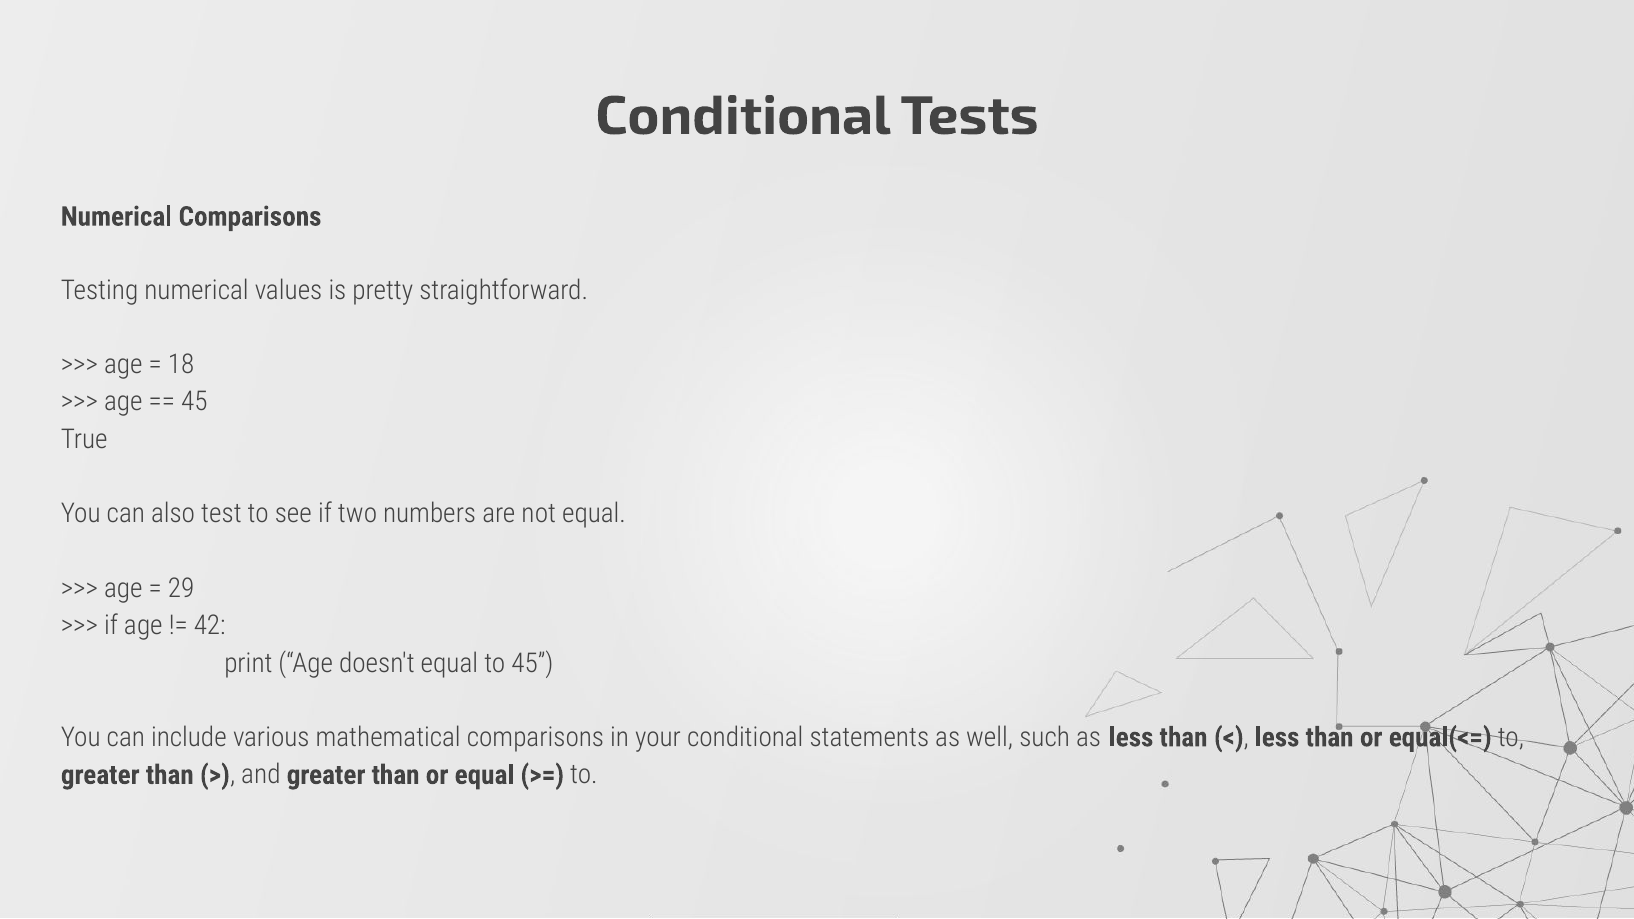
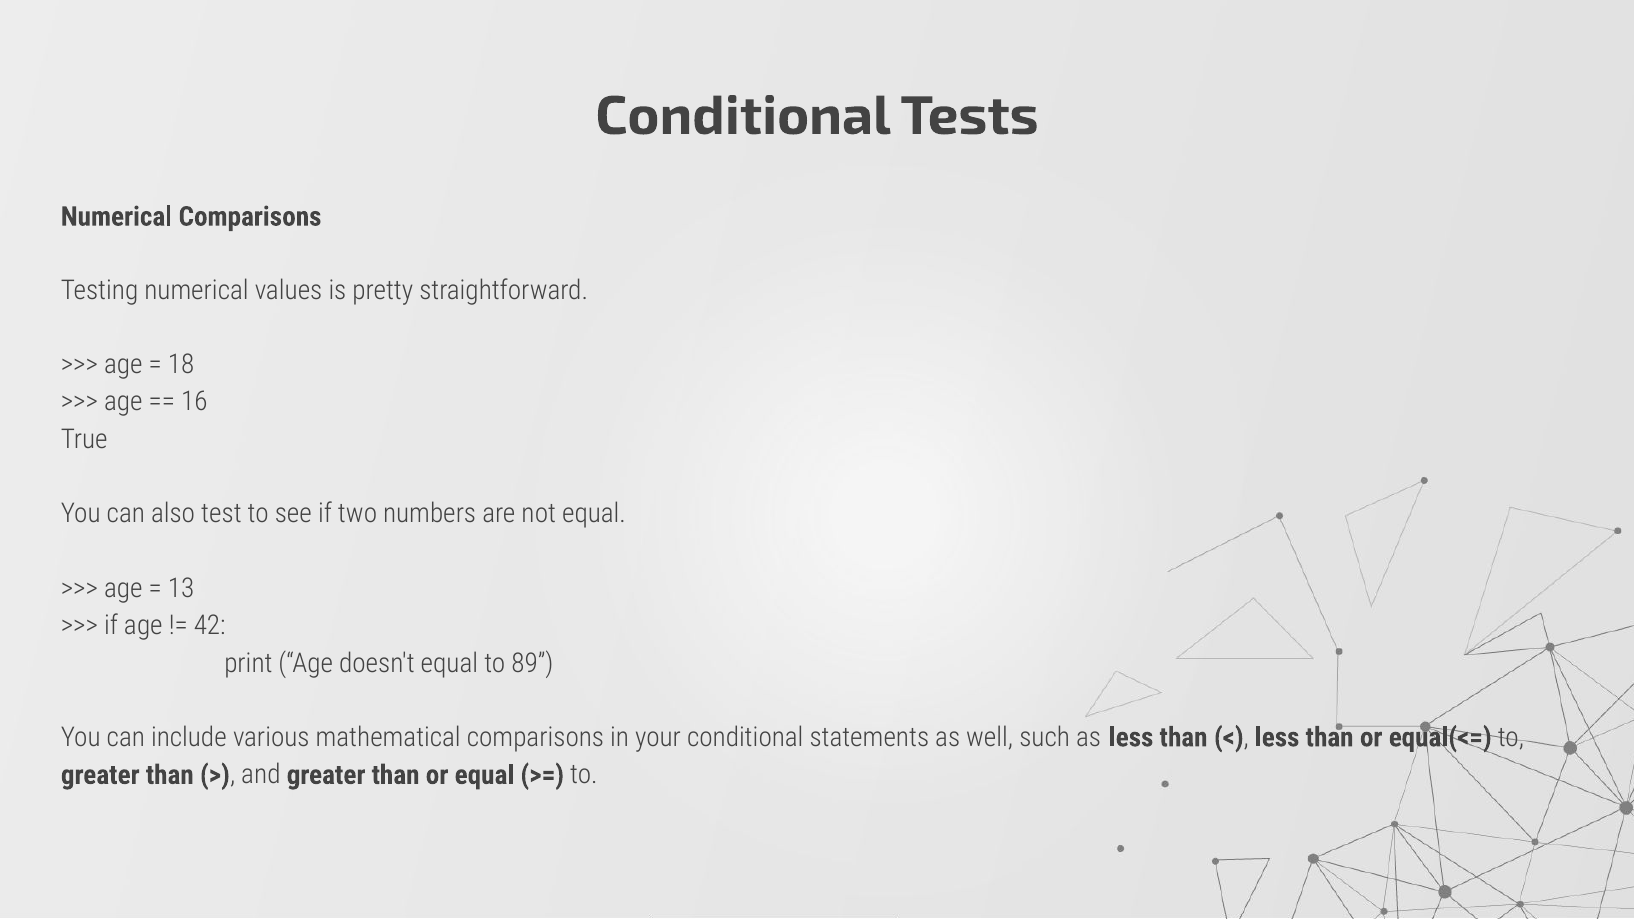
45: 45 -> 16 (194, 402)
29: 29 -> 13 (181, 589)
to 45: 45 -> 89 (532, 664)
